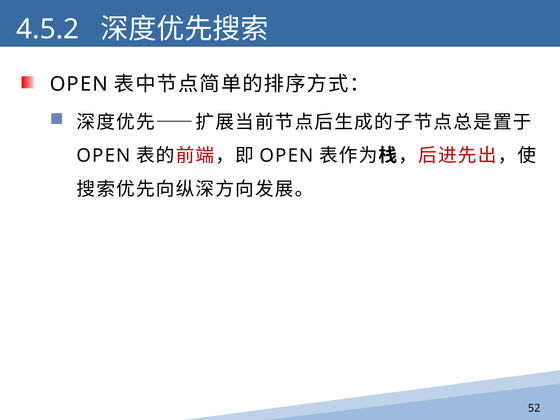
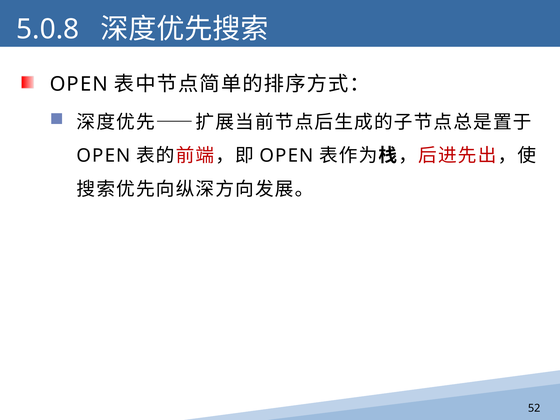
4.5.2: 4.5.2 -> 5.0.8 (48, 29)
